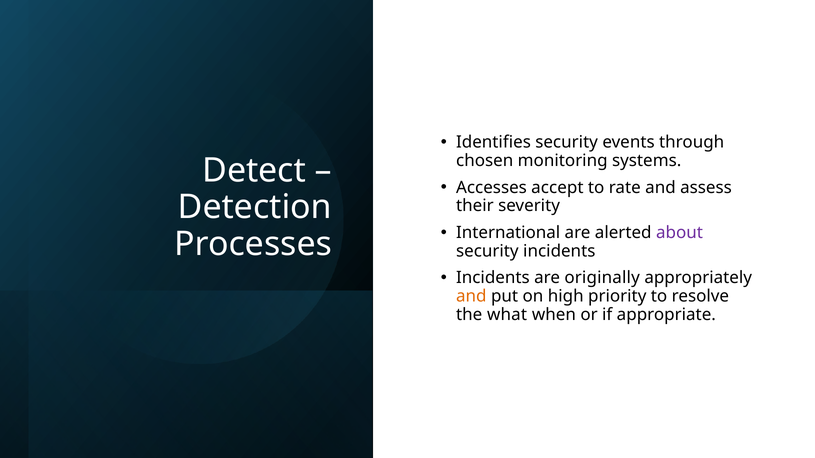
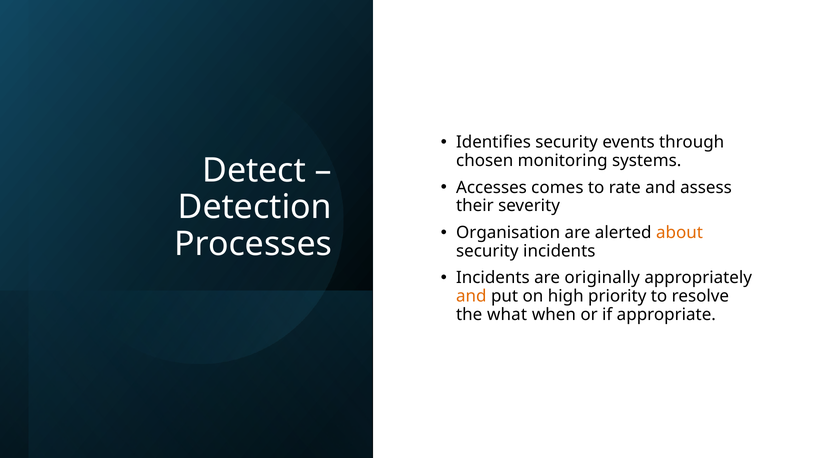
accept: accept -> comes (557, 188)
International: International -> Organisation (508, 233)
about colour: purple -> orange (679, 233)
